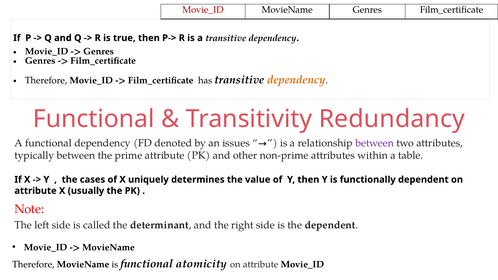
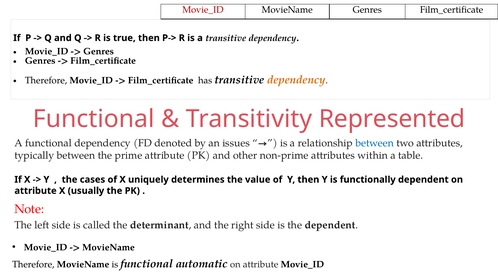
Redundancy: Redundancy -> Represented (392, 119)
between colour: purple -> blue (375, 143)
atomicity: atomicity -> automatic (202, 264)
